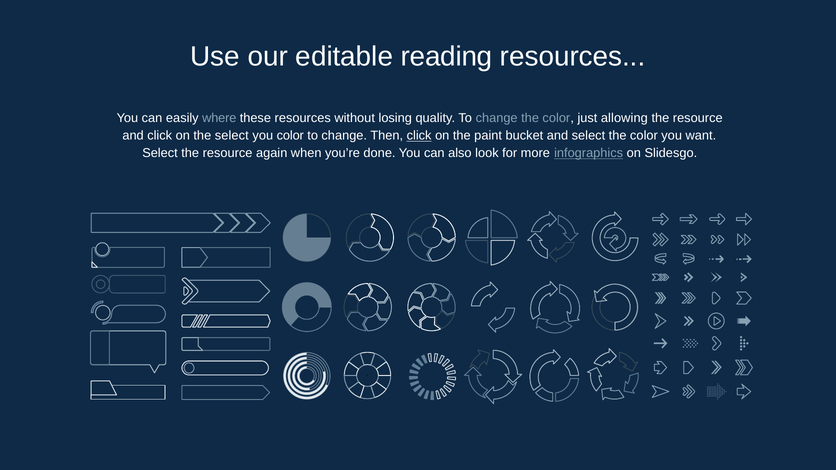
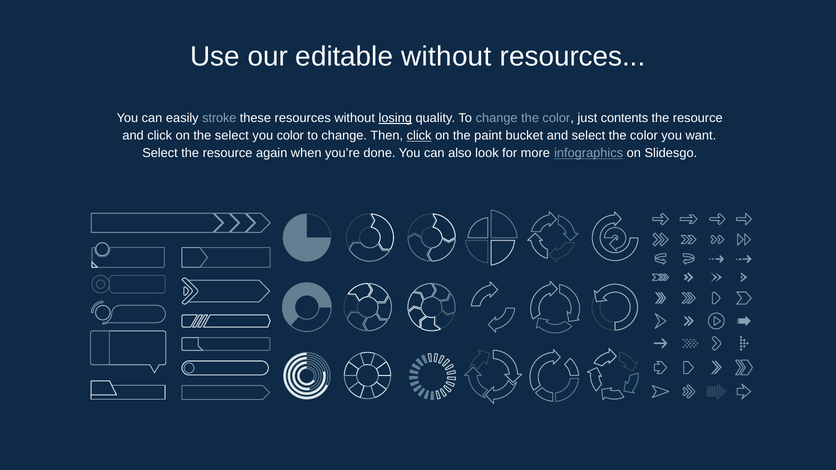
editable reading: reading -> without (446, 57)
where: where -> stroke (219, 118)
losing underline: none -> present (395, 118)
allowing: allowing -> contents (624, 118)
